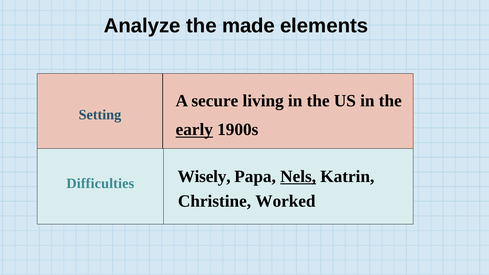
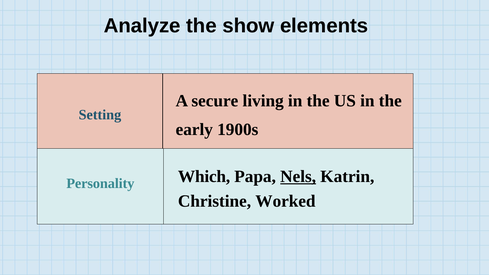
made: made -> show (248, 26)
early underline: present -> none (194, 130)
Wisely: Wisely -> Which (204, 177)
Difficulties: Difficulties -> Personality (100, 184)
